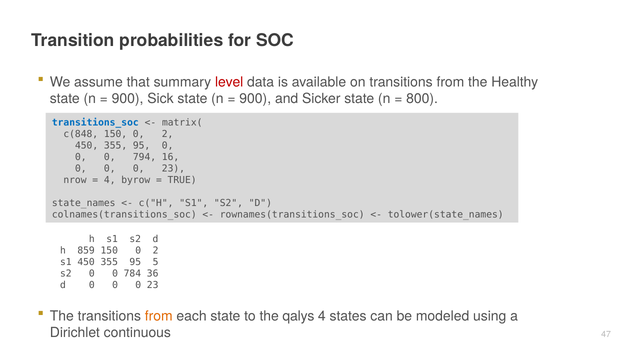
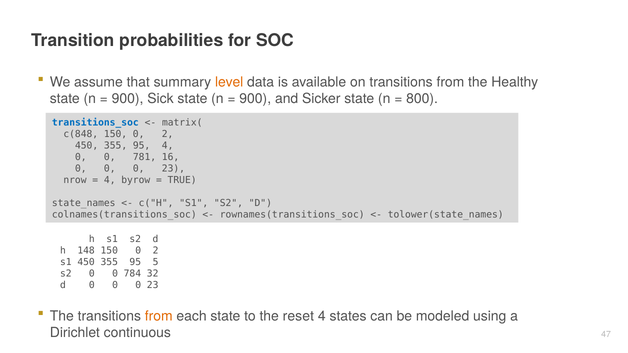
level colour: red -> orange (229, 82)
95 0: 0 -> 4 (168, 145)
794: 794 -> 781 (144, 157)
859: 859 -> 148 (86, 251)
36: 36 -> 32 (153, 274)
qalys: qalys -> reset (298, 316)
